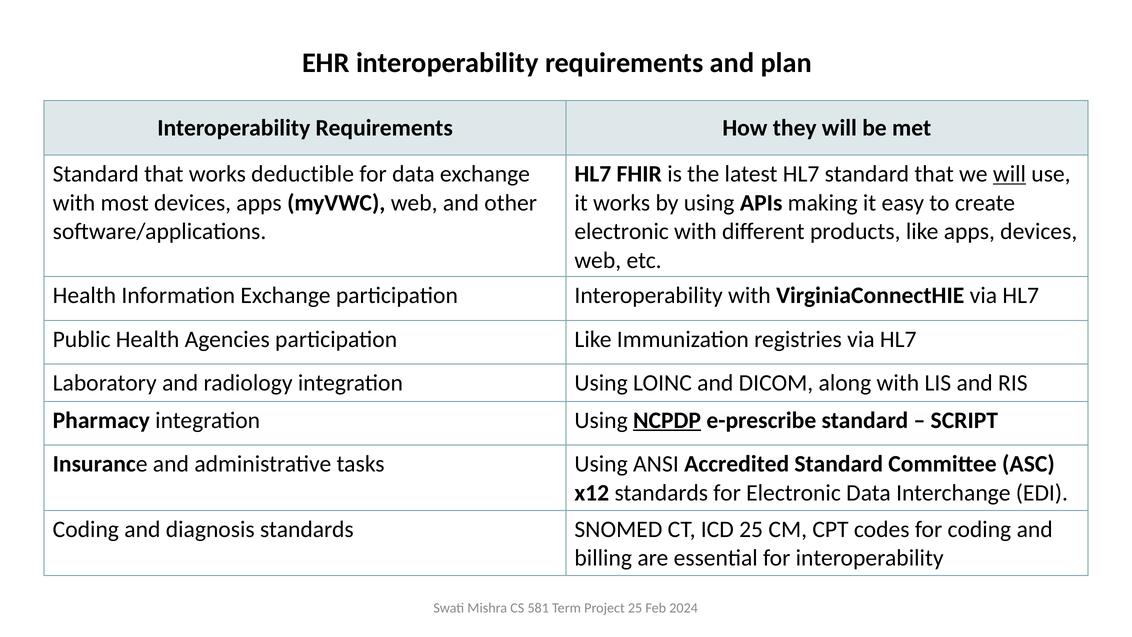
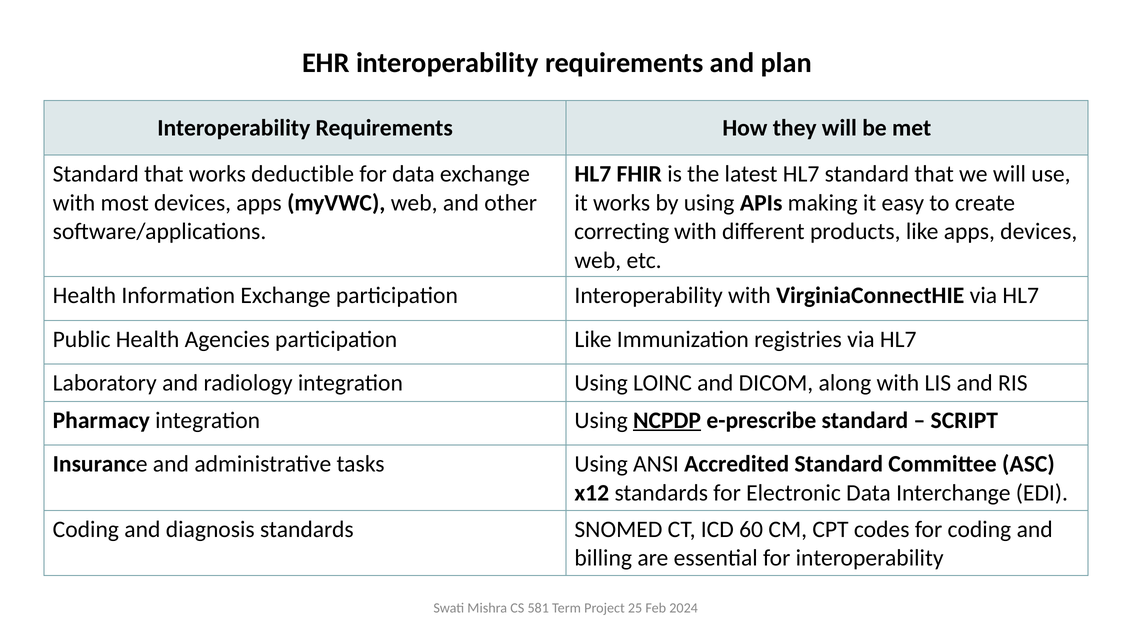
will underline: present -> none (1009, 174)
electronic: electronic -> correcting (622, 232)
ICD 25: 25 -> 60 (751, 529)
